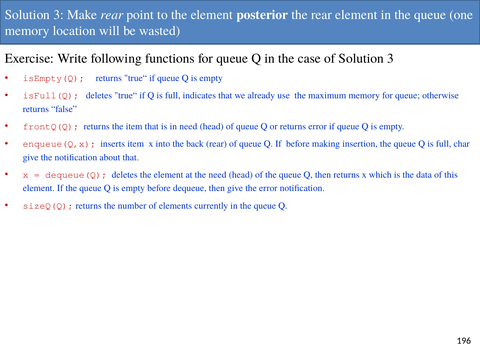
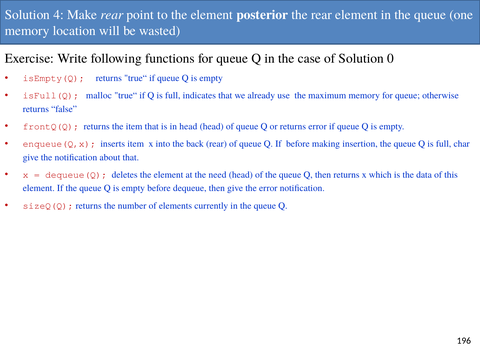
3: 3 -> 4 (59, 15)
of Solution 3: 3 -> 0 (391, 59)
isFull(Q deletes: deletes -> malloc (99, 96)
in need: need -> head (188, 126)
